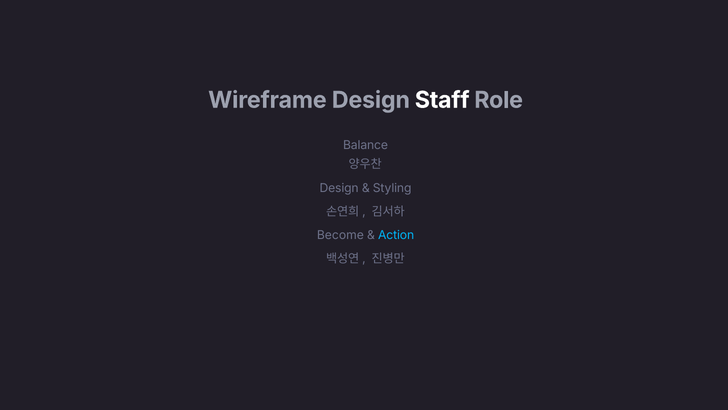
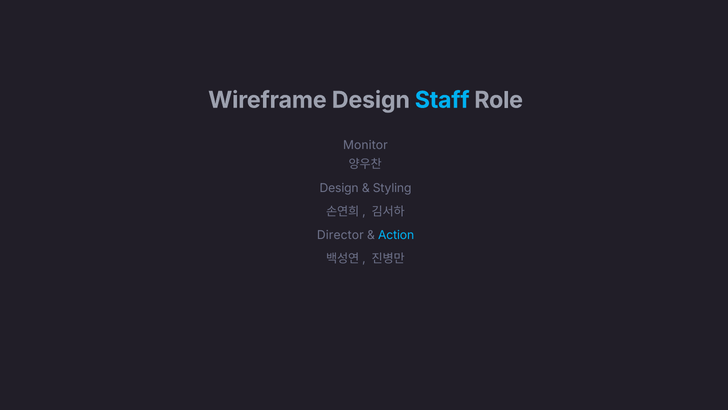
Staff colour: white -> light blue (442, 100)
Balance: Balance -> Monitor (365, 145)
Become: Become -> Director (340, 235)
